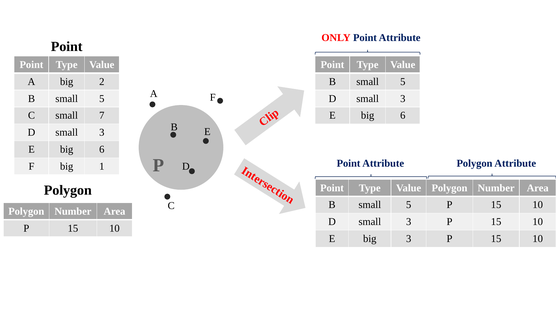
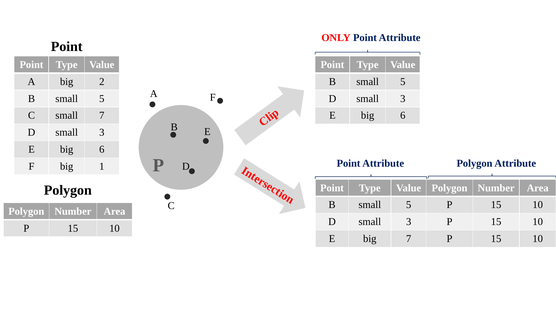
big 3: 3 -> 7 (409, 239)
